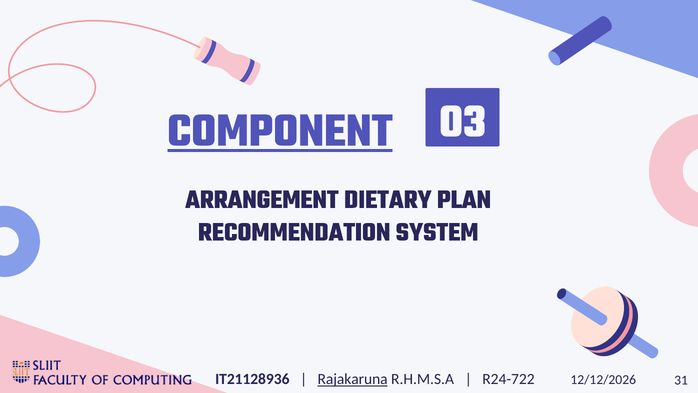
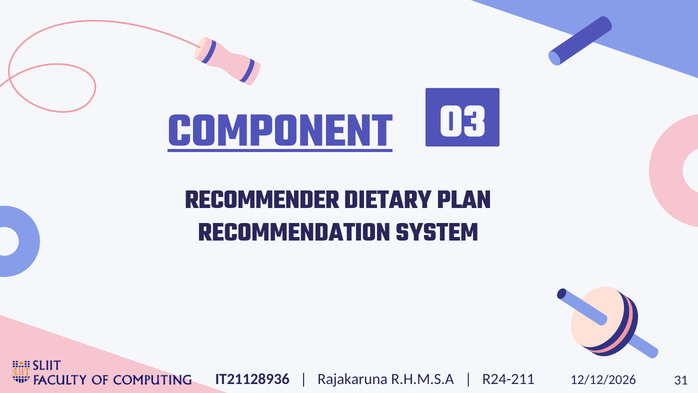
ARRANGEMENT: ARRANGEMENT -> RECOMMENDER (262, 199)
Rajakaruna underline: present -> none (353, 379)
R24-722: R24-722 -> R24-211 (508, 379)
